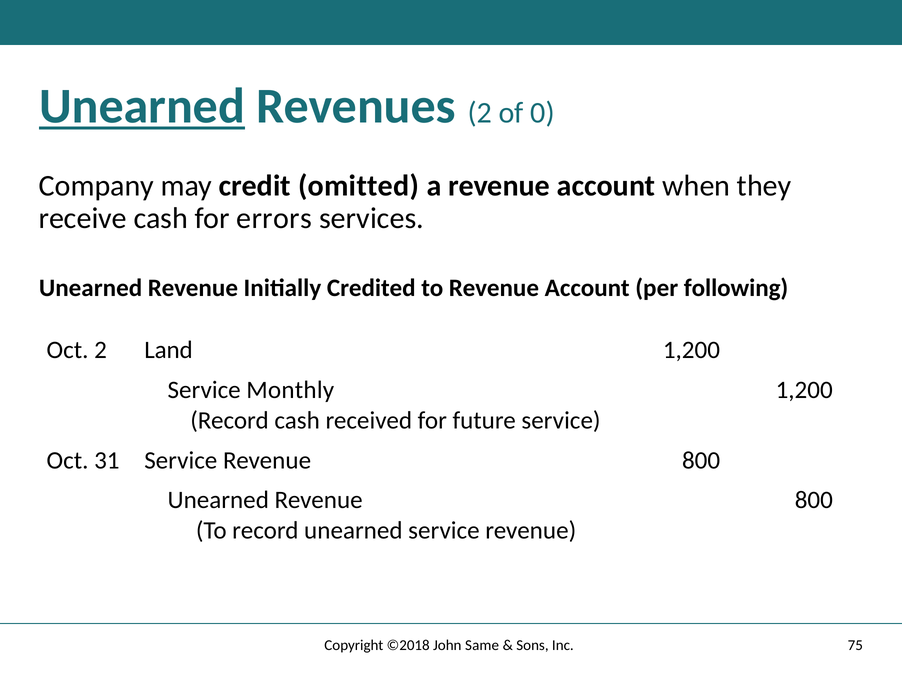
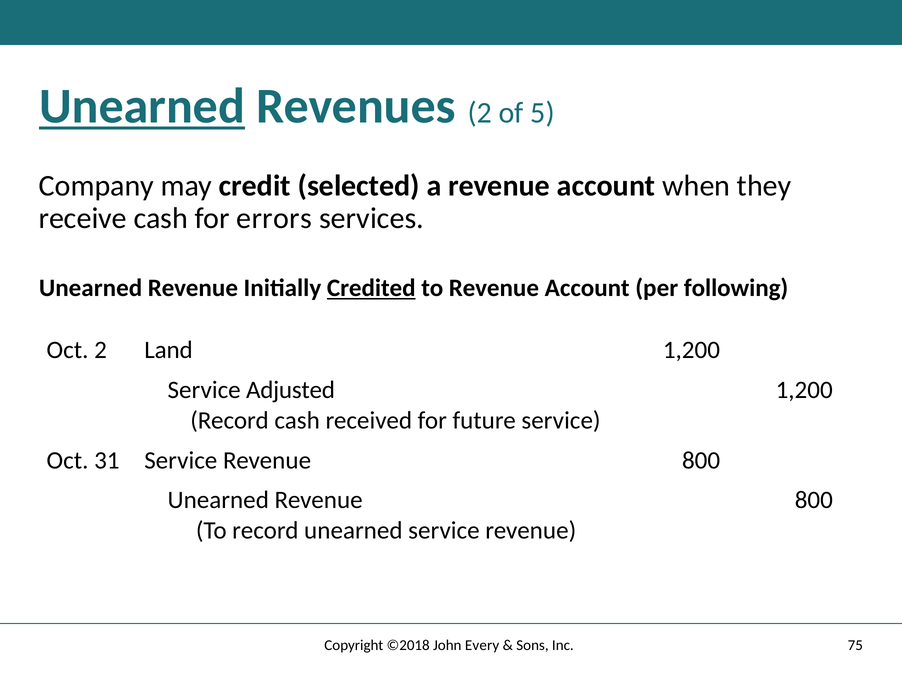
0: 0 -> 5 (543, 113)
omitted: omitted -> selected (359, 186)
Credited underline: none -> present (371, 288)
Monthly: Monthly -> Adjusted (291, 390)
Same: Same -> Every (482, 646)
